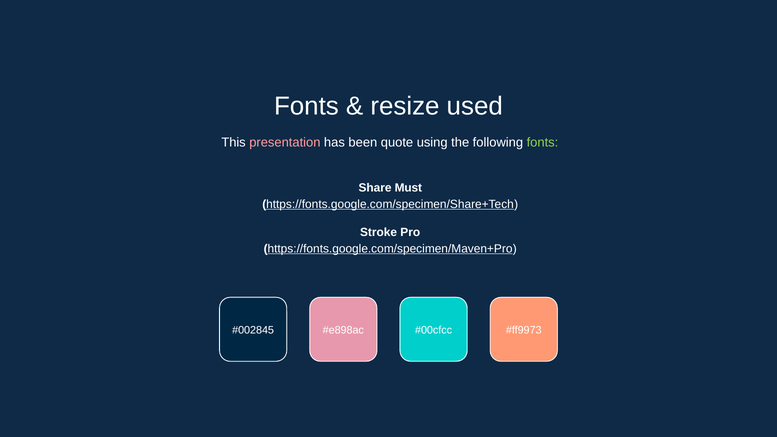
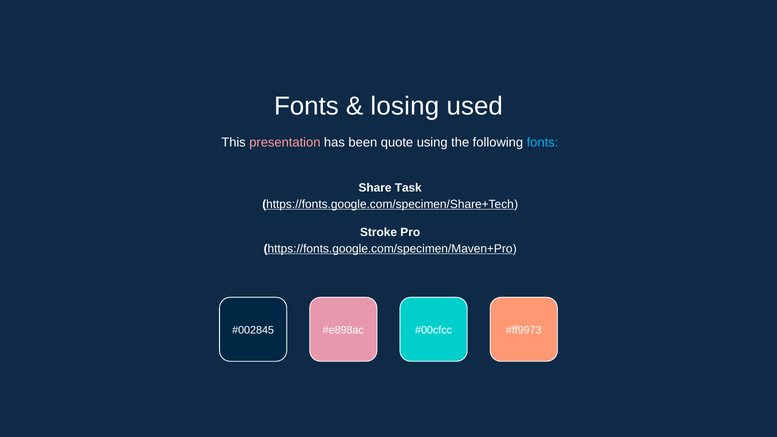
resize: resize -> losing (405, 106)
fonts colour: light green -> light blue (542, 143)
Must: Must -> Task (408, 188)
